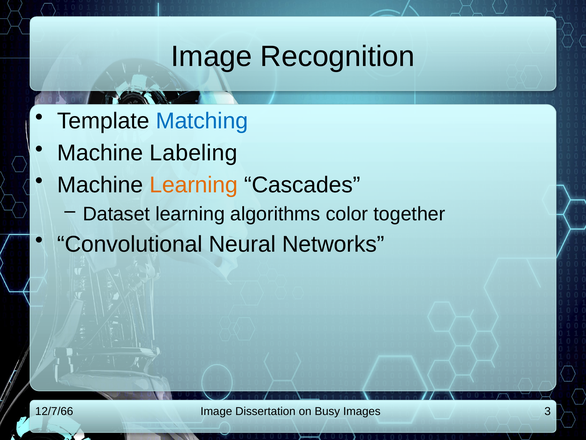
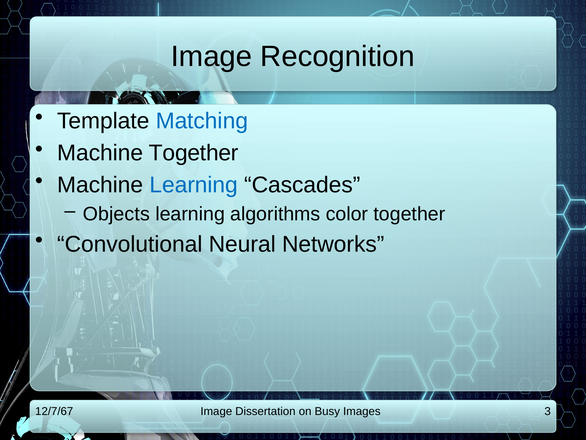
Machine Labeling: Labeling -> Together (194, 153)
Learning colour: orange -> blue (194, 185)
Dataset: Dataset -> Objects (116, 214)
12/7/66: 12/7/66 -> 12/7/67 (54, 411)
